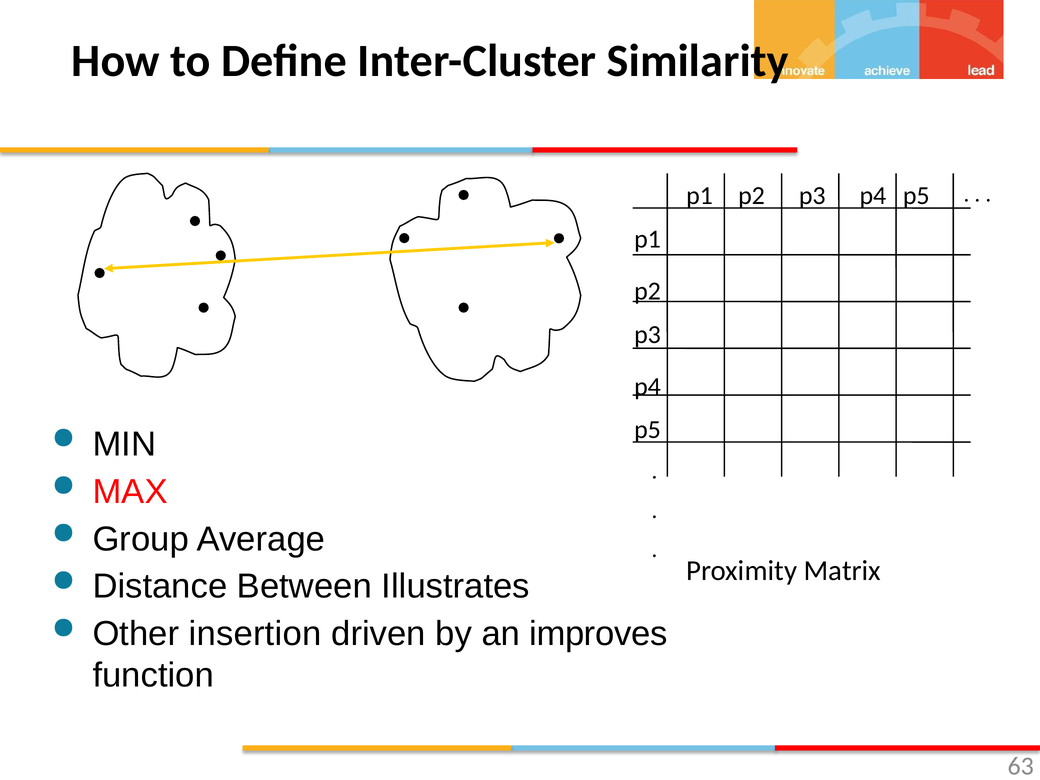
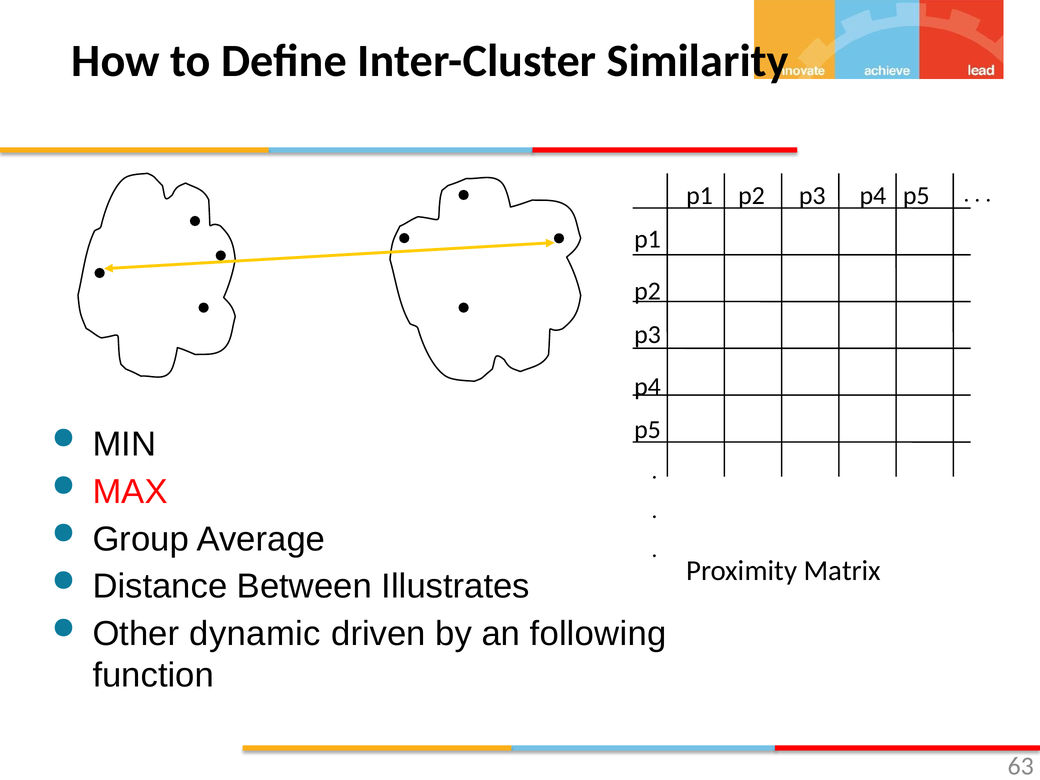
insertion: insertion -> dynamic (255, 634)
improves: improves -> following (598, 634)
